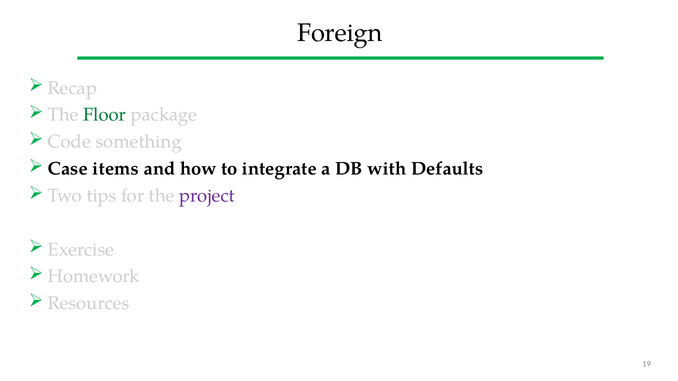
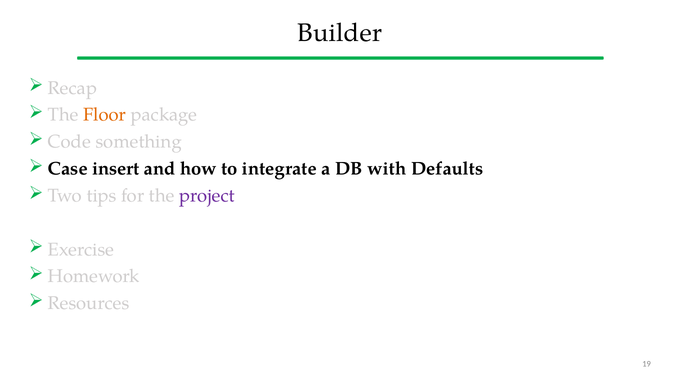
Foreign: Foreign -> Builder (340, 33)
Floor colour: green -> orange (105, 115)
items: items -> insert (116, 169)
